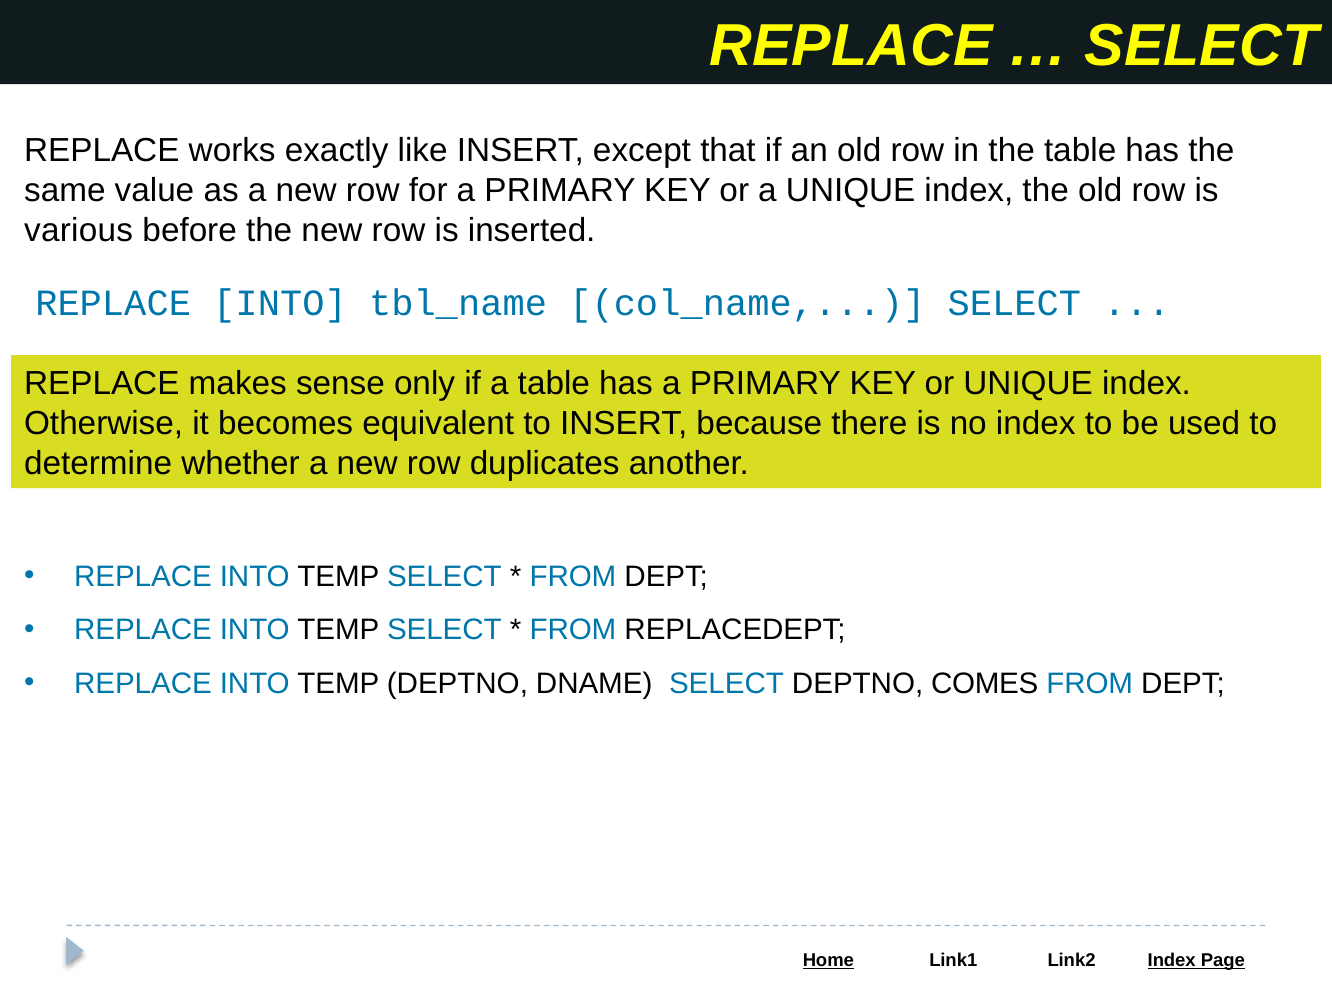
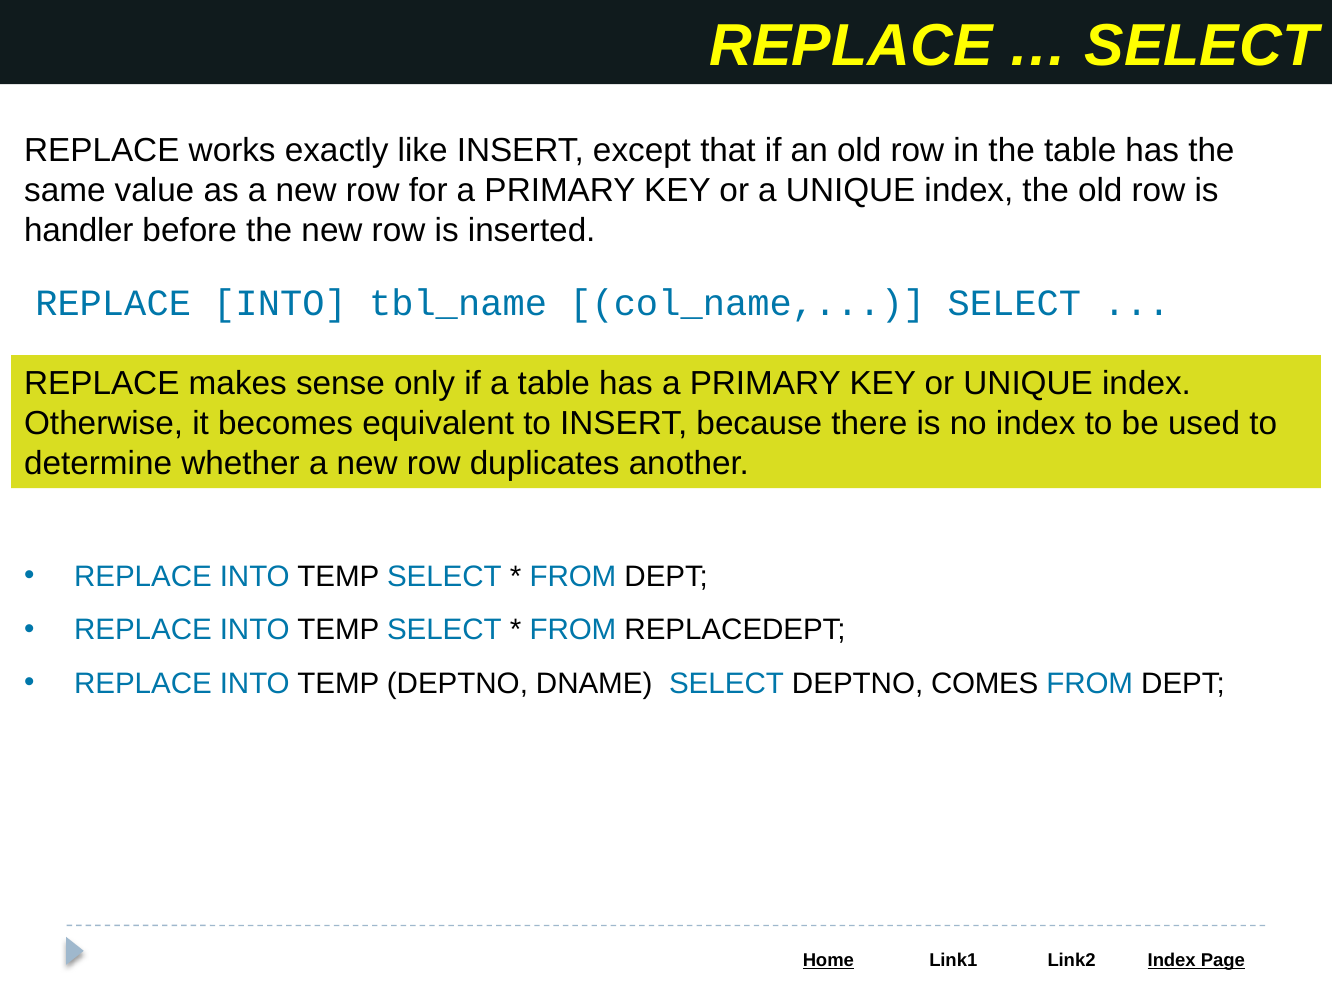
various: various -> handler (79, 231)
